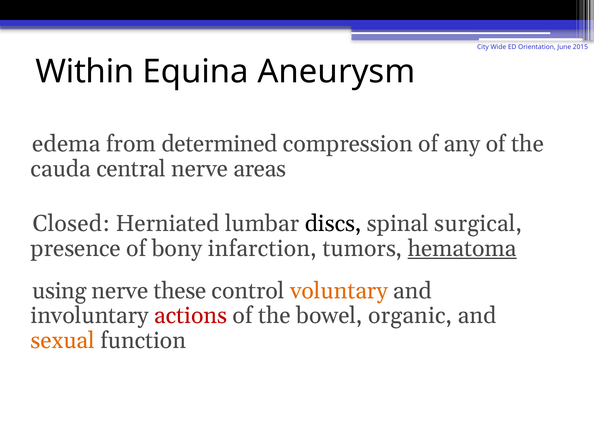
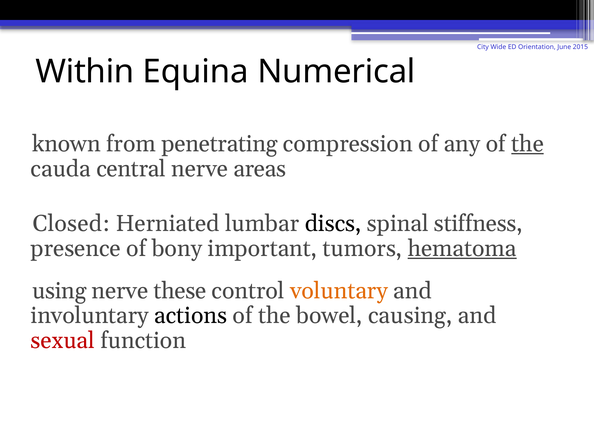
Aneurysm: Aneurysm -> Numerical (336, 72)
edema: edema -> known (67, 144)
determined: determined -> penetrating (220, 144)
the underline: none -> present (528, 144)
surgical: surgical -> stiffness (478, 224)
infarction: infarction -> important (262, 249)
actions colour: red -> black (191, 316)
organic: organic -> causing (410, 316)
sexual colour: orange -> red (63, 341)
